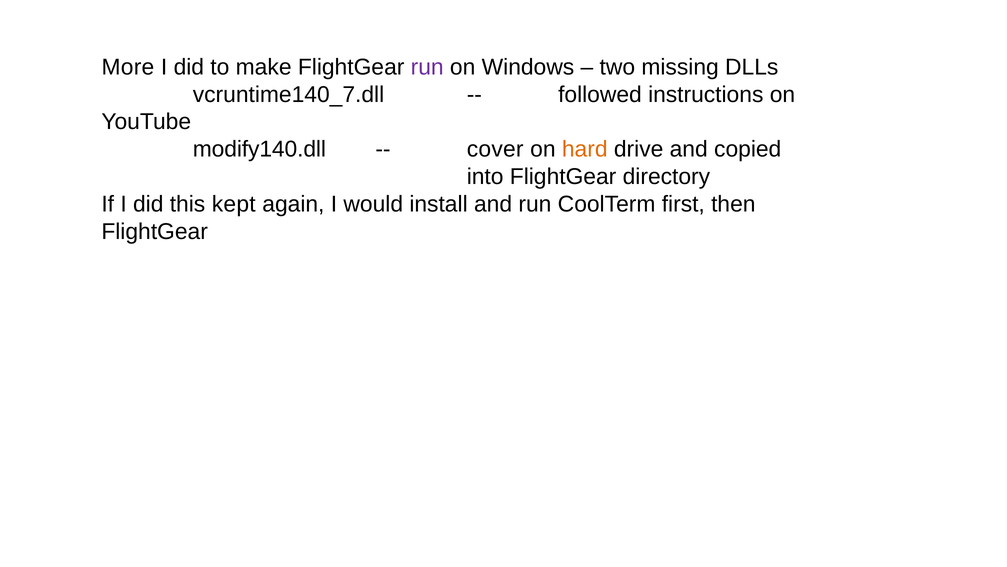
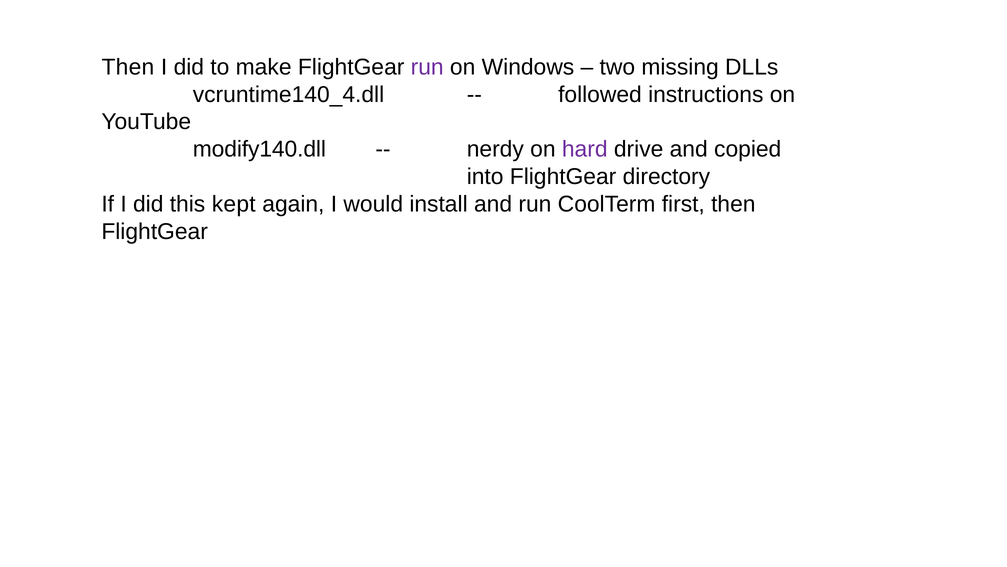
More: More -> Then (128, 67)
vcruntime140_7.dll: vcruntime140_7.dll -> vcruntime140_4.dll (289, 94)
cover: cover -> nerdy (495, 149)
hard colour: orange -> purple (585, 149)
